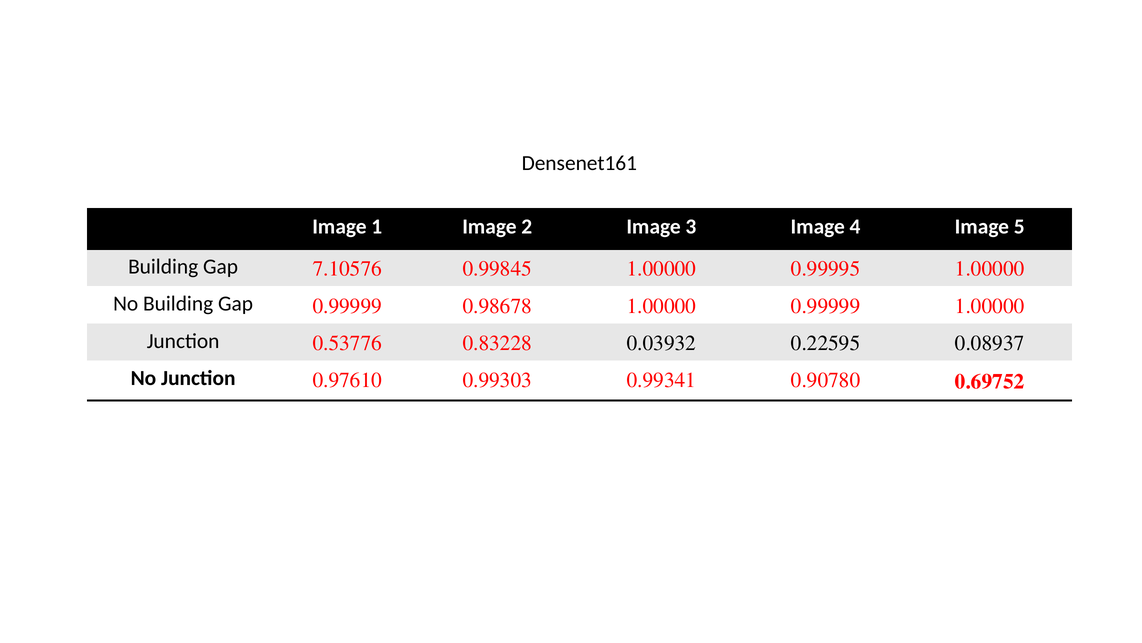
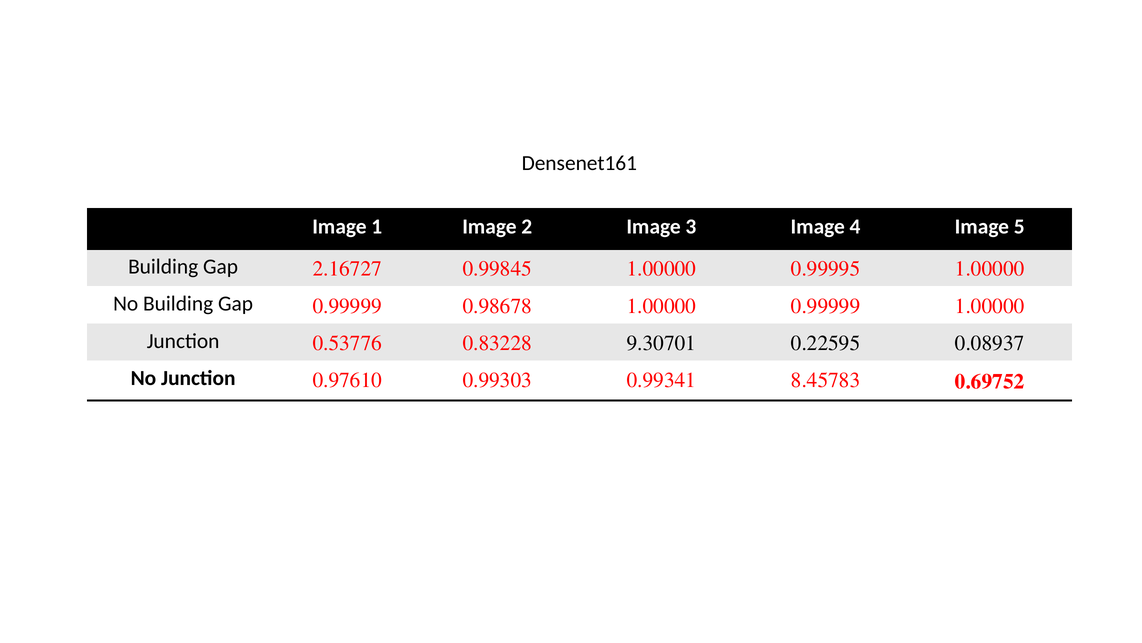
7.10576: 7.10576 -> 2.16727 (347, 269)
0.03932: 0.03932 -> 9.30701 (661, 343)
0.90780: 0.90780 -> 8.45783 (826, 380)
